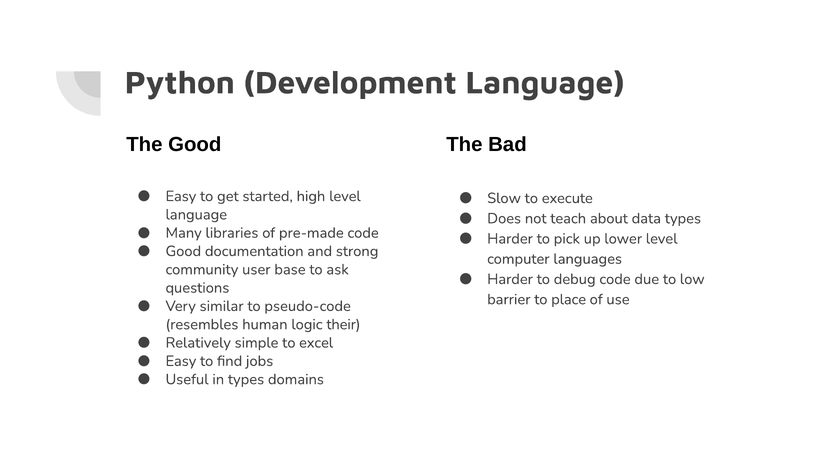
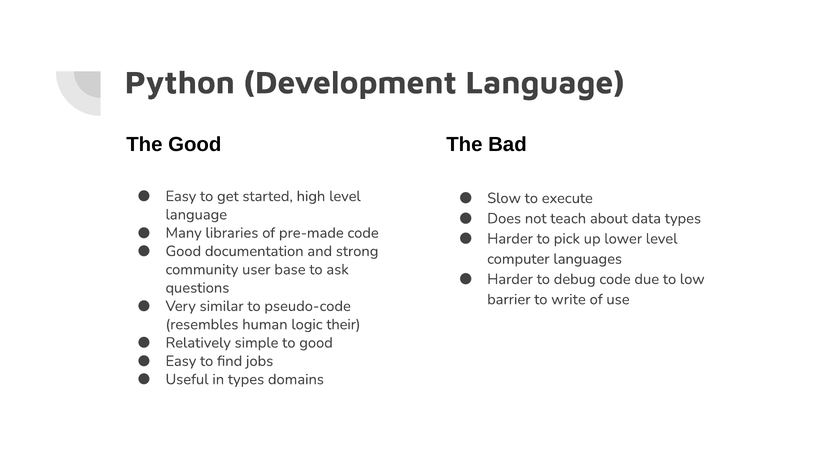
place: place -> write (569, 300)
to excel: excel -> good (316, 343)
